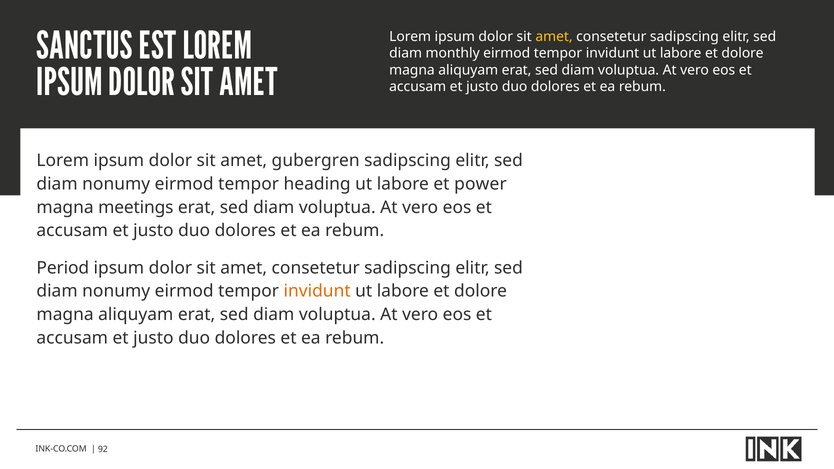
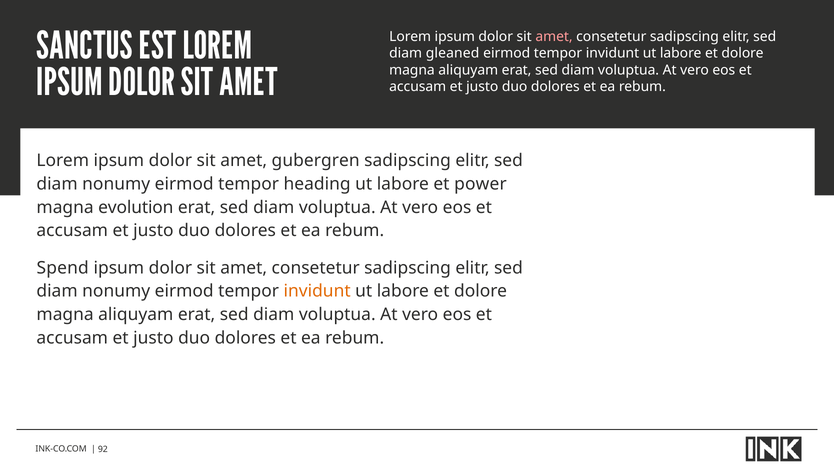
amet colour: yellow -> pink (554, 37)
monthly: monthly -> gleaned (453, 53)
meetings: meetings -> evolution (136, 207)
Period: Period -> Spend (63, 268)
